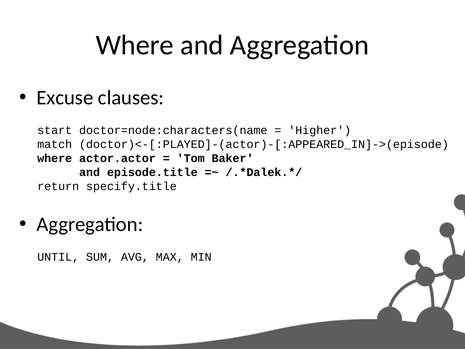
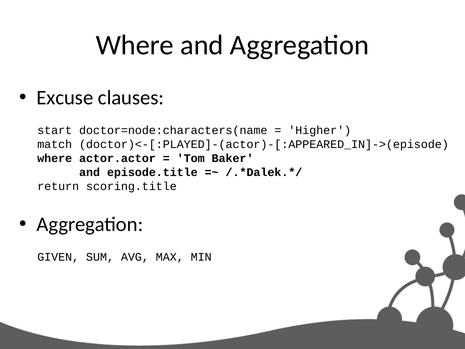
specify.title: specify.title -> scoring.title (131, 186)
UNTIL: UNTIL -> GIVEN (58, 257)
